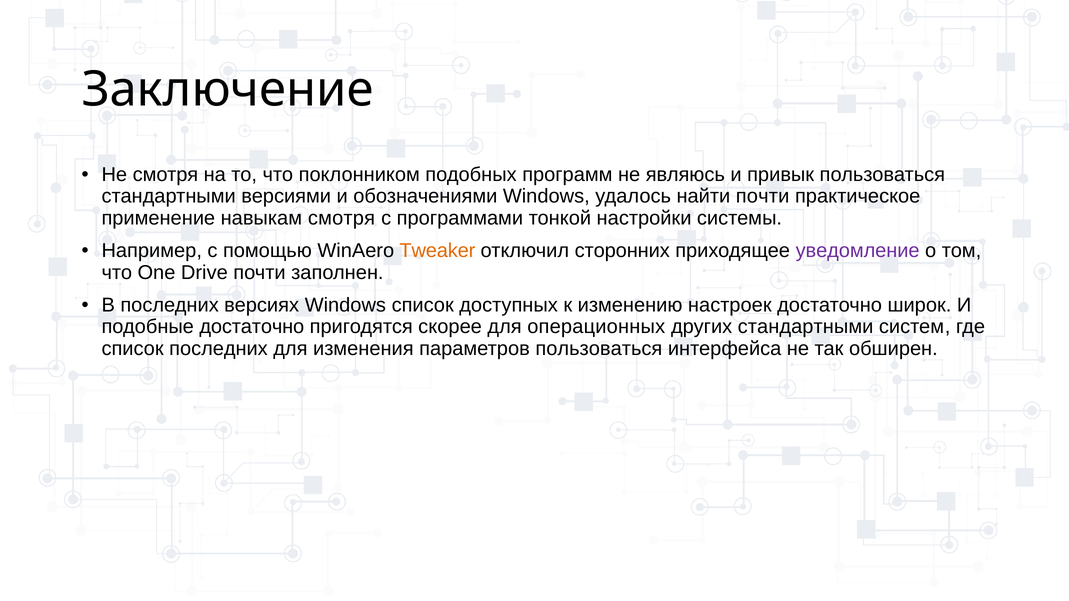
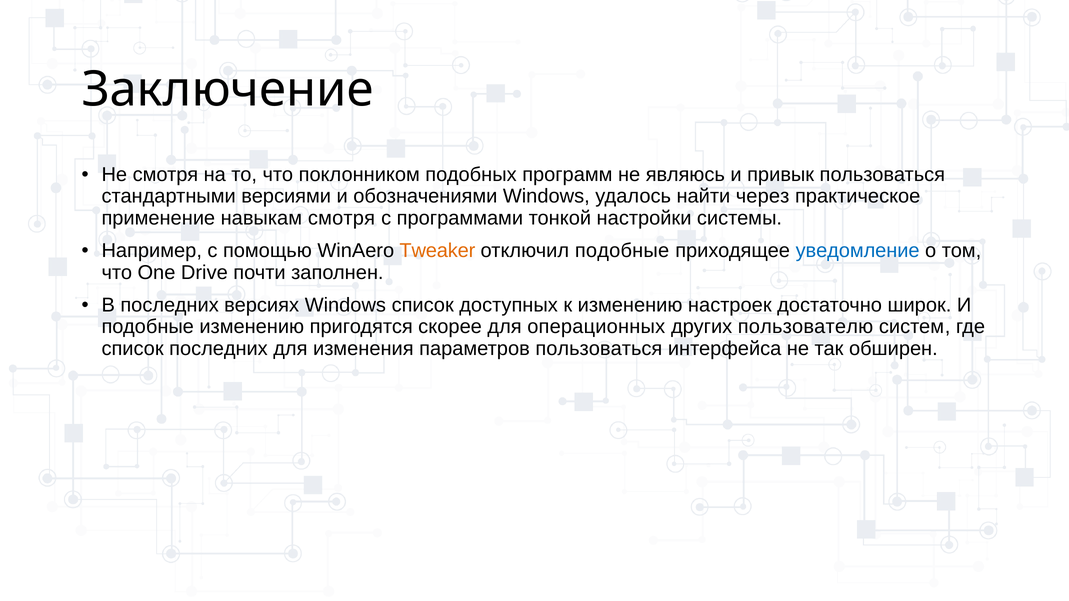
найти почти: почти -> через (763, 196)
отключил сторонних: сторонних -> подобные (622, 251)
уведомление colour: purple -> blue (858, 251)
подобные достаточно: достаточно -> изменению (252, 327)
других стандартными: стандартными -> пользователю (805, 327)
